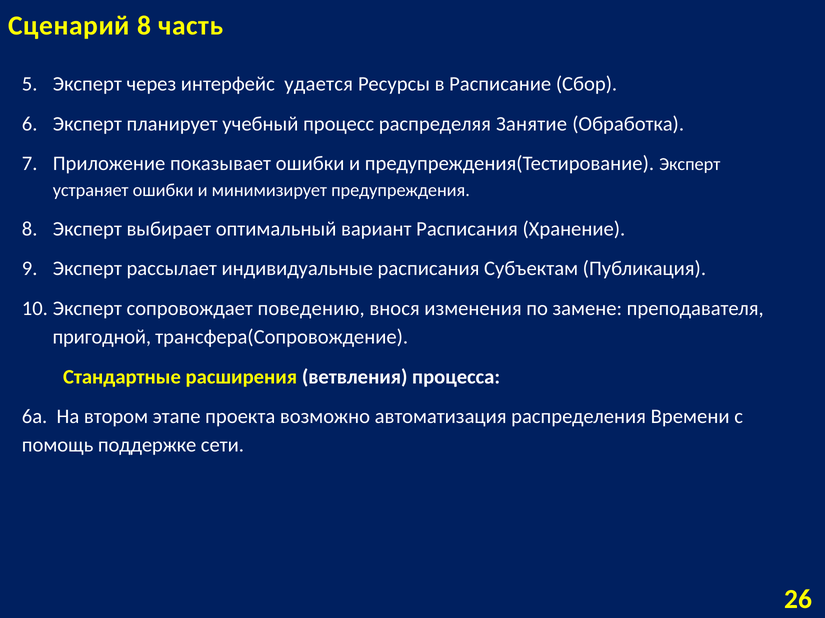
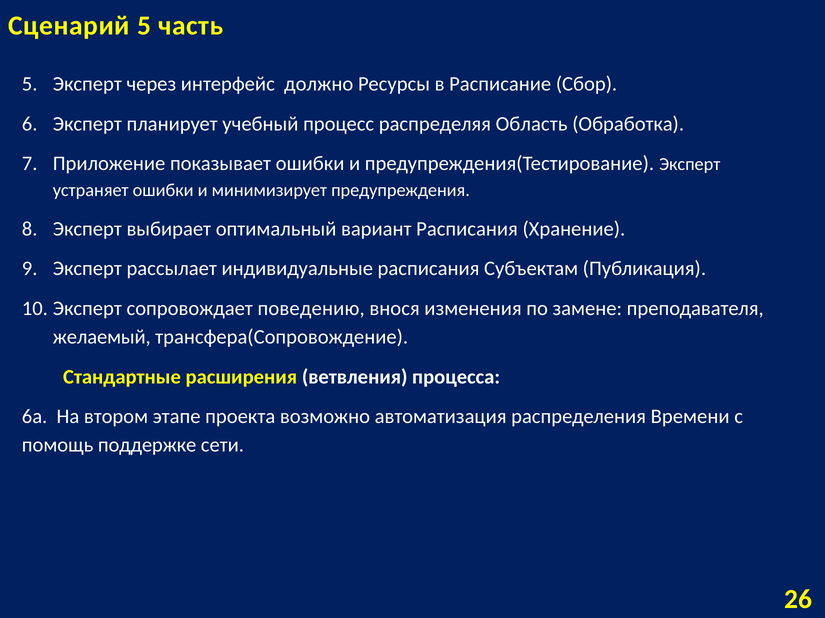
Сценарий 8: 8 -> 5 (144, 26)
удается: удается -> должно (319, 84)
Занятие: Занятие -> Область (532, 124)
пригодной: пригодной -> желаемый (102, 337)
